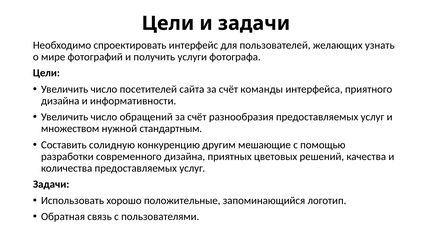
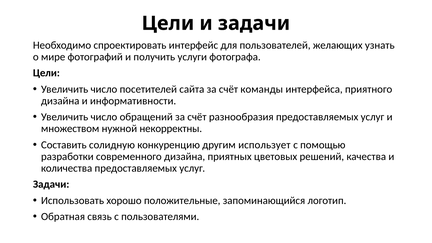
стандартным: стандартным -> некорректны (171, 129)
мешающие: мешающие -> использует (264, 145)
